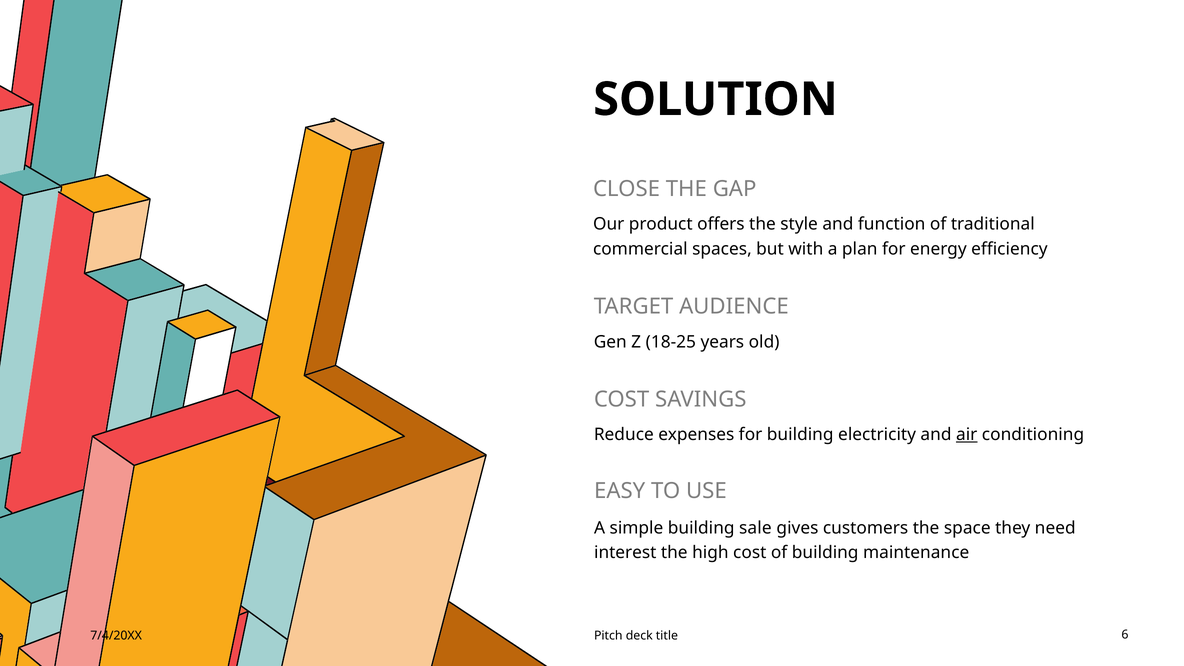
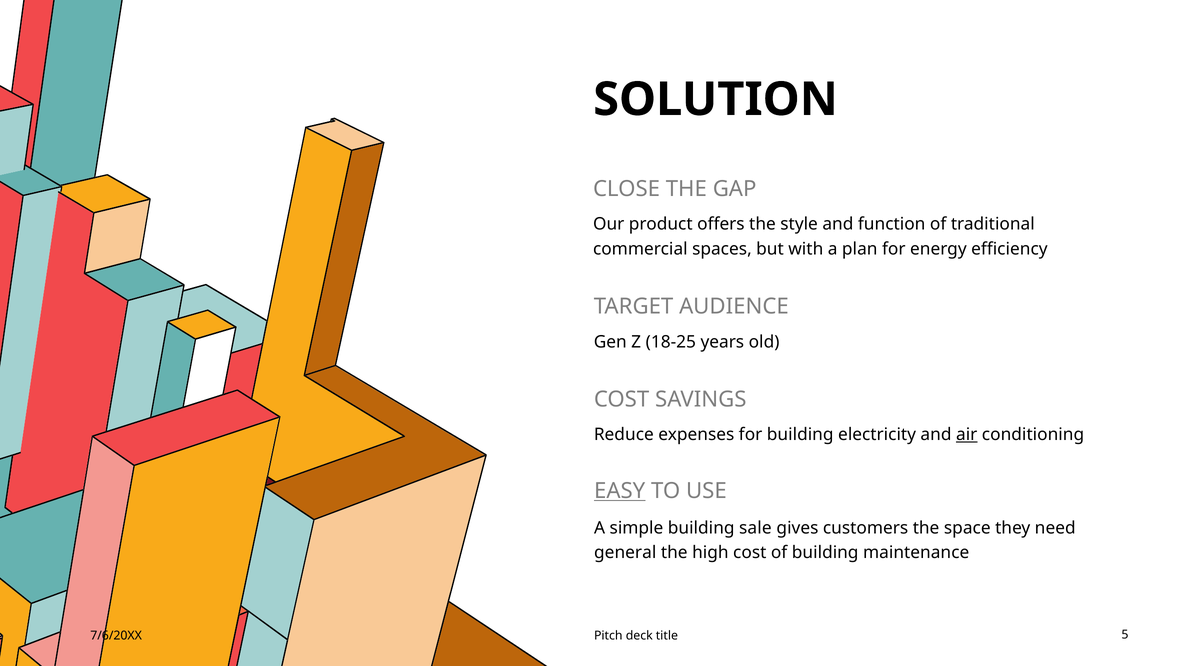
EASY underline: none -> present (620, 491)
interest: interest -> general (625, 553)
7/4/20XX: 7/4/20XX -> 7/6/20XX (116, 636)
6: 6 -> 5 (1125, 635)
